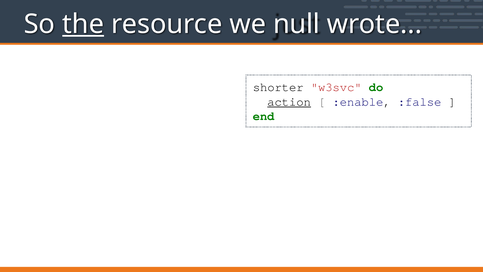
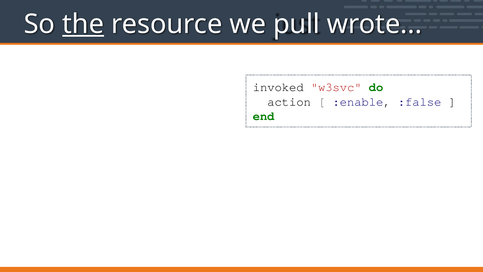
null: null -> pull (297, 24)
shorter: shorter -> invoked (278, 87)
action underline: present -> none (289, 102)
